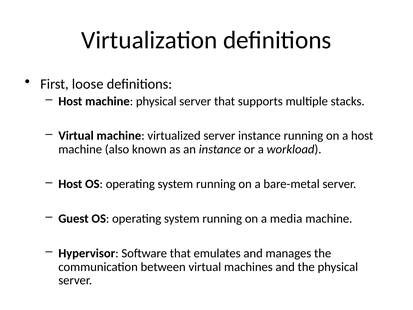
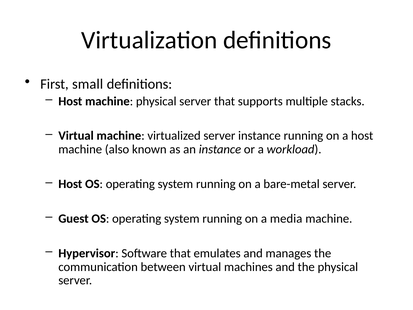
loose: loose -> small (88, 84)
